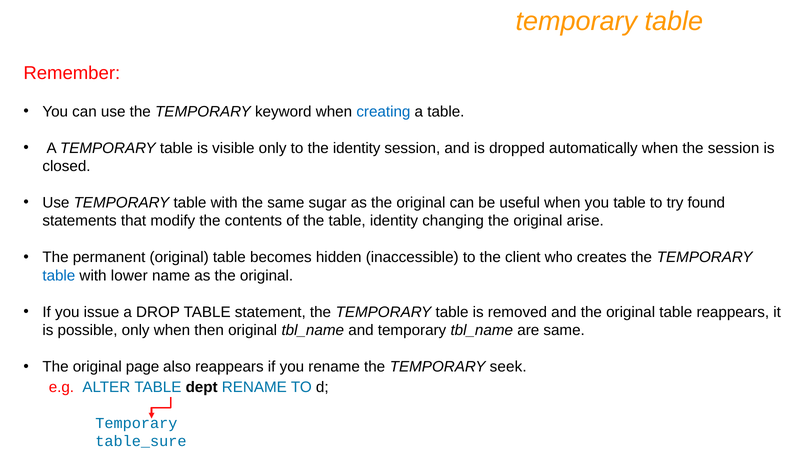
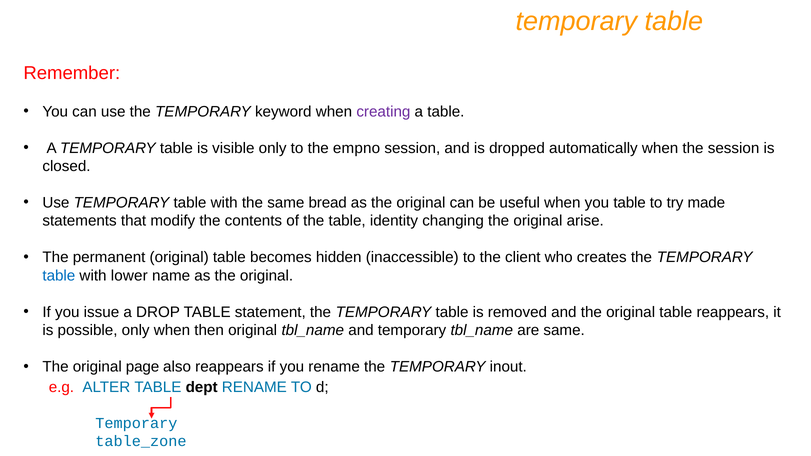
creating colour: blue -> purple (383, 112)
the identity: identity -> empno (357, 148)
sugar: sugar -> bread (328, 203)
found: found -> made (706, 203)
seek: seek -> inout (508, 367)
table_sure: table_sure -> table_zone (141, 442)
